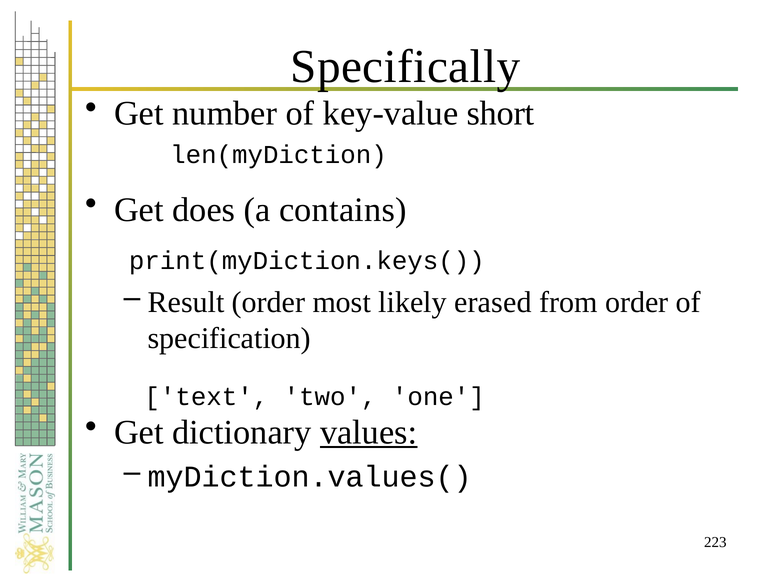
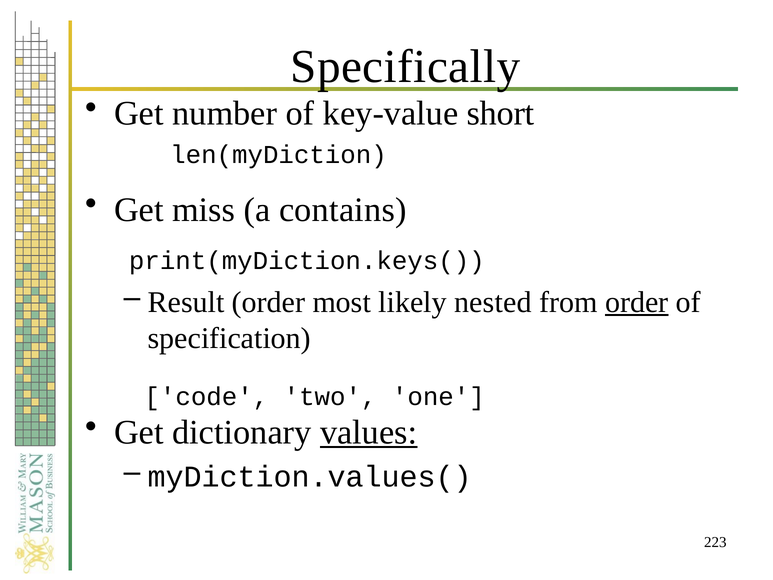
does: does -> miss (204, 210)
erased: erased -> nested (493, 302)
order underline: none -> present (637, 302)
text: text -> code (206, 396)
